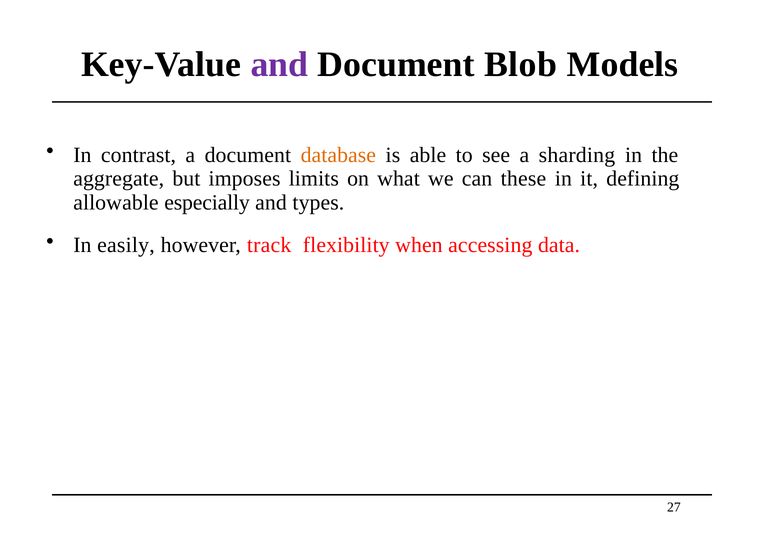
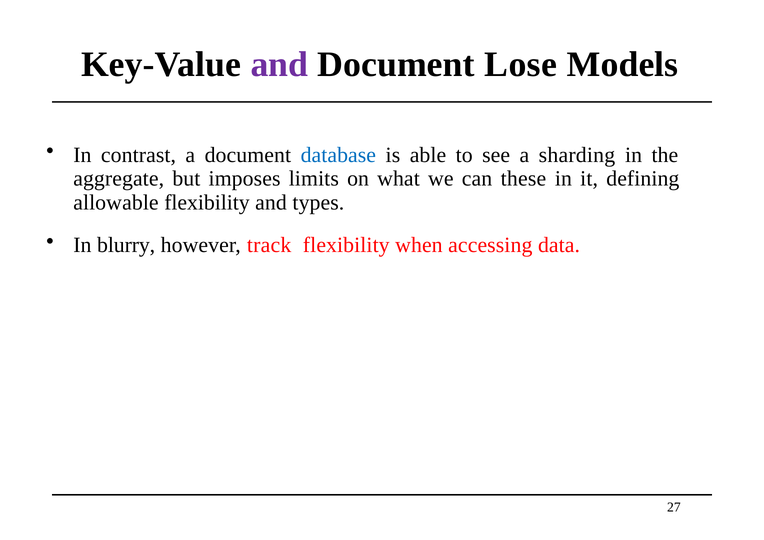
Blob: Blob -> Lose (521, 64)
database colour: orange -> blue (338, 155)
allowable especially: especially -> flexibility (207, 202)
easily: easily -> blurry (126, 245)
